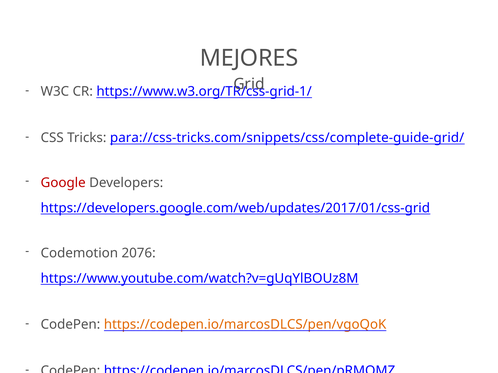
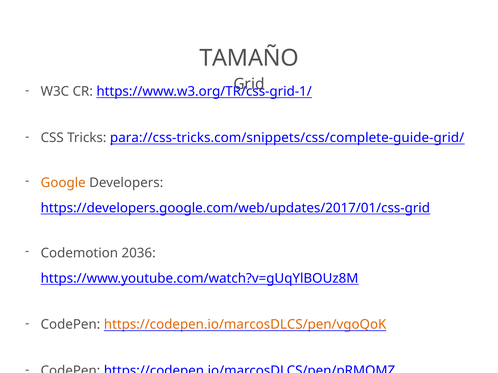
MEJORES: MEJORES -> TAMAÑO (249, 58)
Google colour: red -> orange (63, 183)
2076: 2076 -> 2036 (139, 254)
